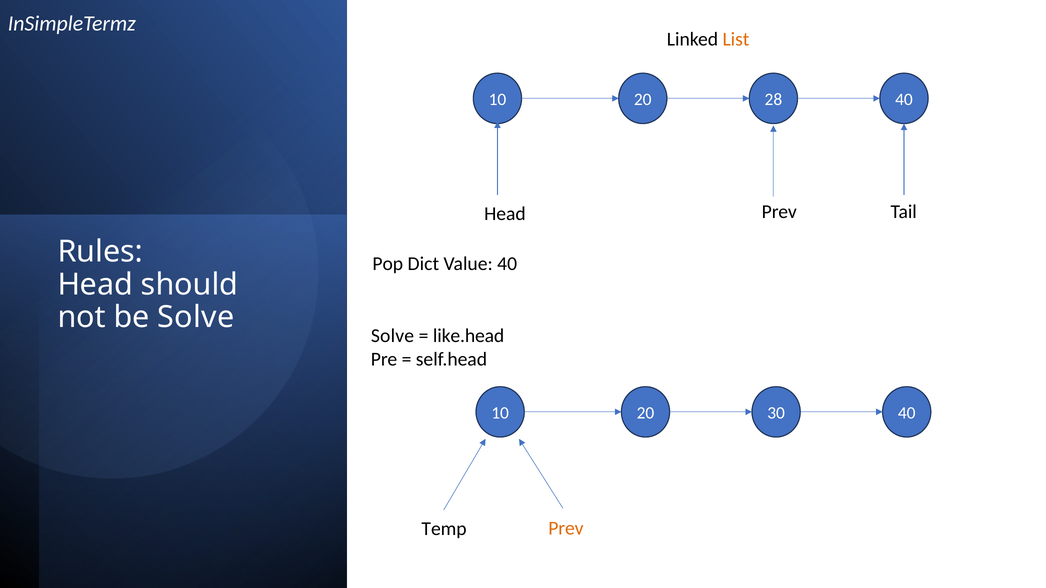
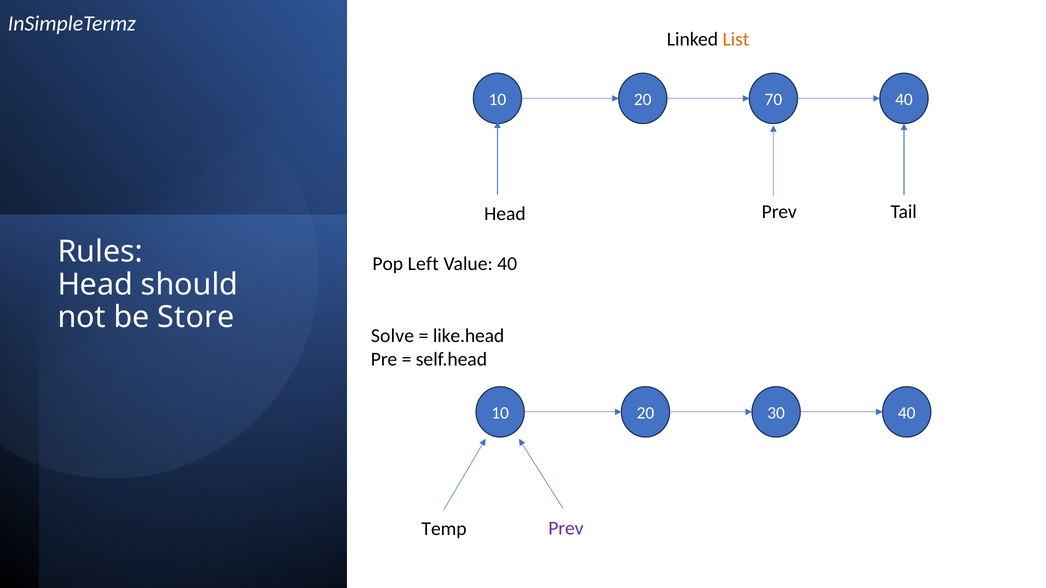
28: 28 -> 70 (773, 100)
Dict: Dict -> Left (423, 264)
be Solve: Solve -> Store (196, 318)
Prev colour: orange -> purple (566, 528)
